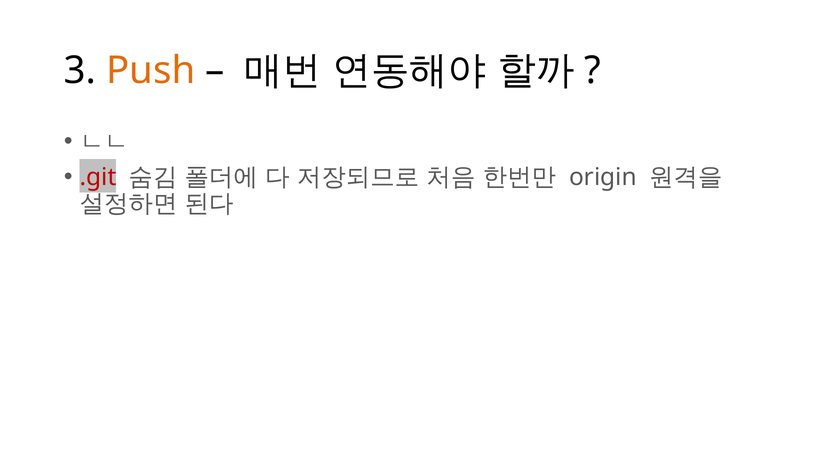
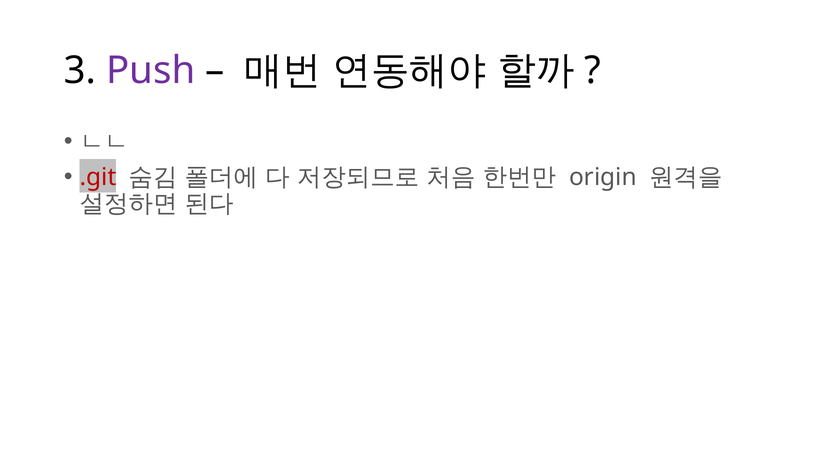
Push colour: orange -> purple (151, 70)
